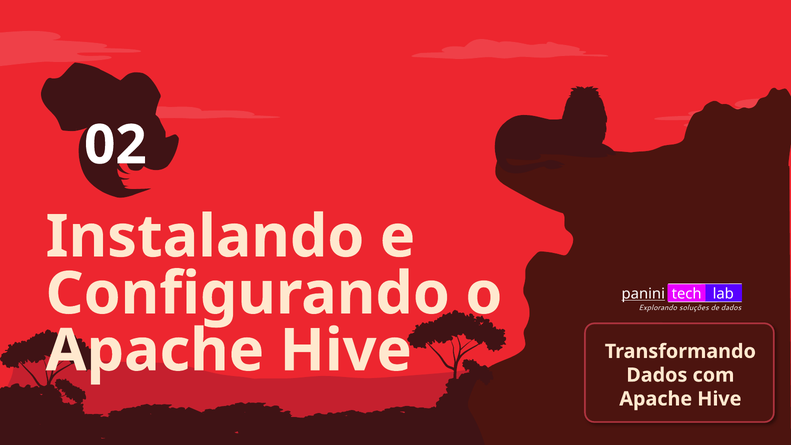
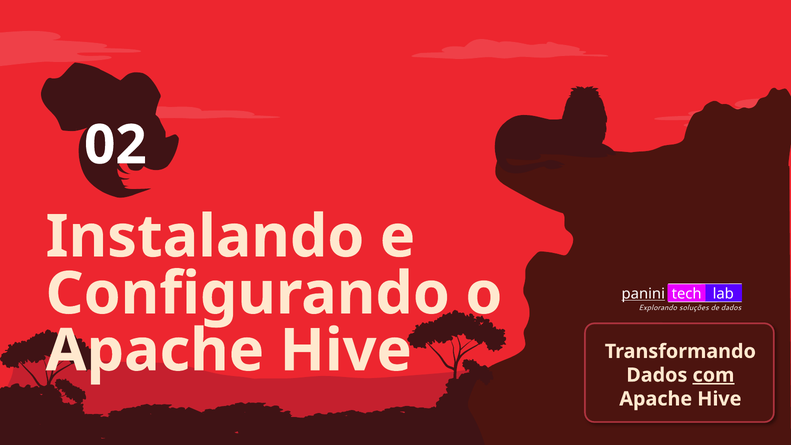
com underline: none -> present (713, 375)
